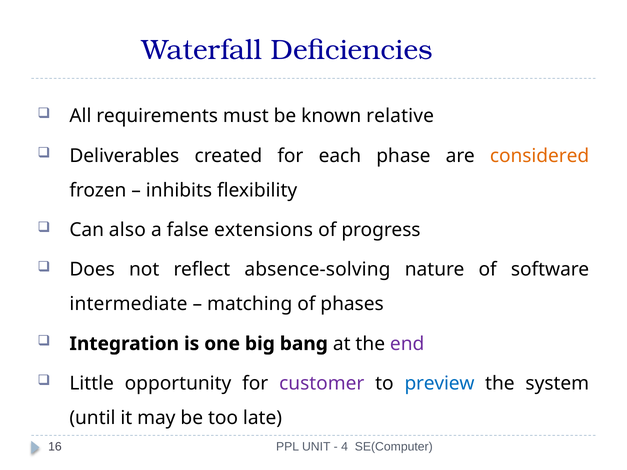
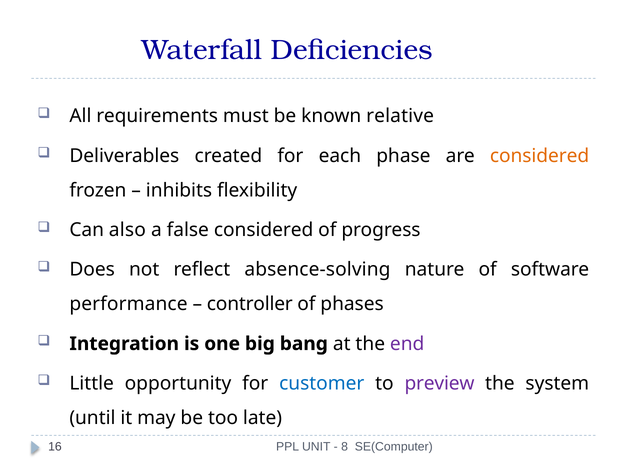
false extensions: extensions -> considered (264, 230)
intermediate: intermediate -> performance (129, 304)
matching: matching -> controller (250, 304)
customer colour: purple -> blue (322, 384)
preview colour: blue -> purple (439, 384)
4: 4 -> 8 (345, 447)
